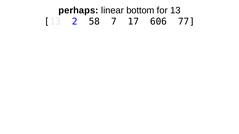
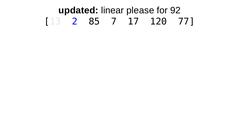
perhaps: perhaps -> updated (78, 10)
bottom: bottom -> please (140, 10)
for 13: 13 -> 92 (175, 10)
58: 58 -> 85 (94, 22)
606: 606 -> 120 (159, 22)
